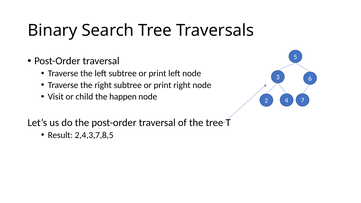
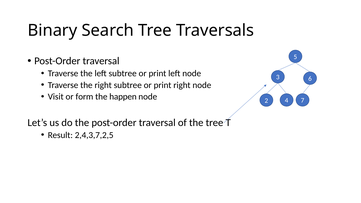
child: child -> form (84, 97)
2,4,3,7,8,5: 2,4,3,7,8,5 -> 2,4,3,7,2,5 (94, 135)
